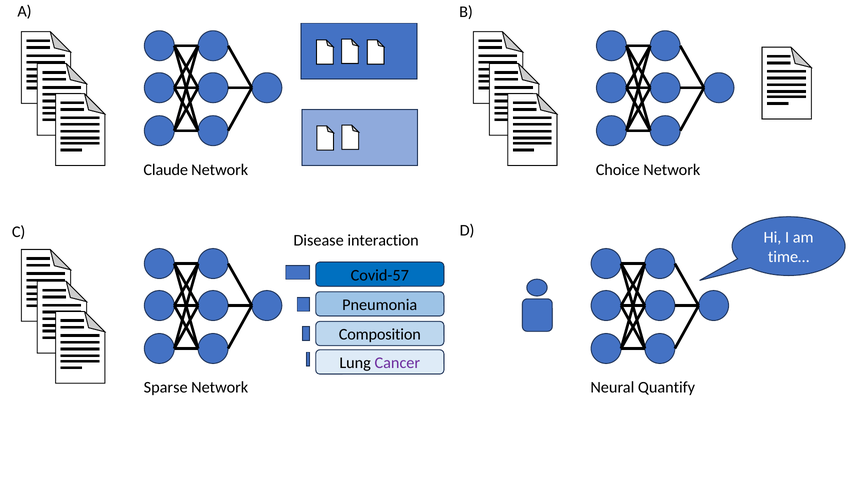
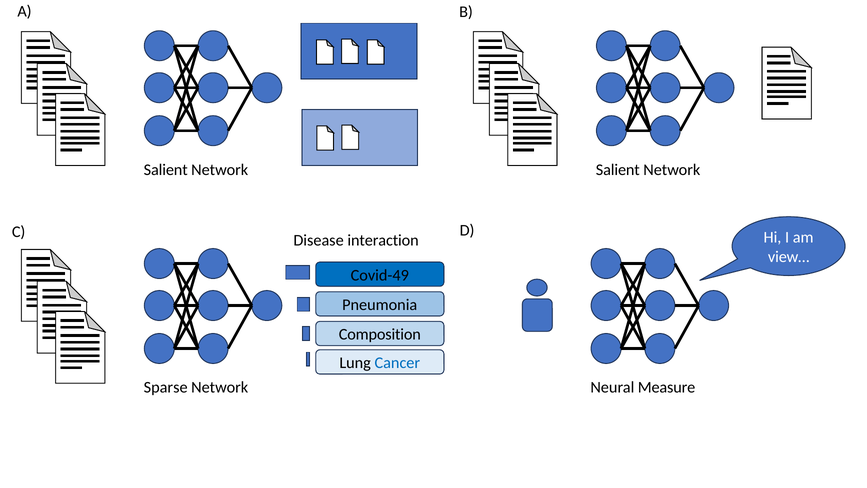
Claude: Claude -> Salient (166, 170)
Network Choice: Choice -> Salient (618, 170)
time…: time… -> view… (789, 257)
Covid-57: Covid-57 -> Covid-49 (380, 275)
Cancer colour: purple -> blue (397, 363)
Quantify: Quantify -> Measure (667, 387)
